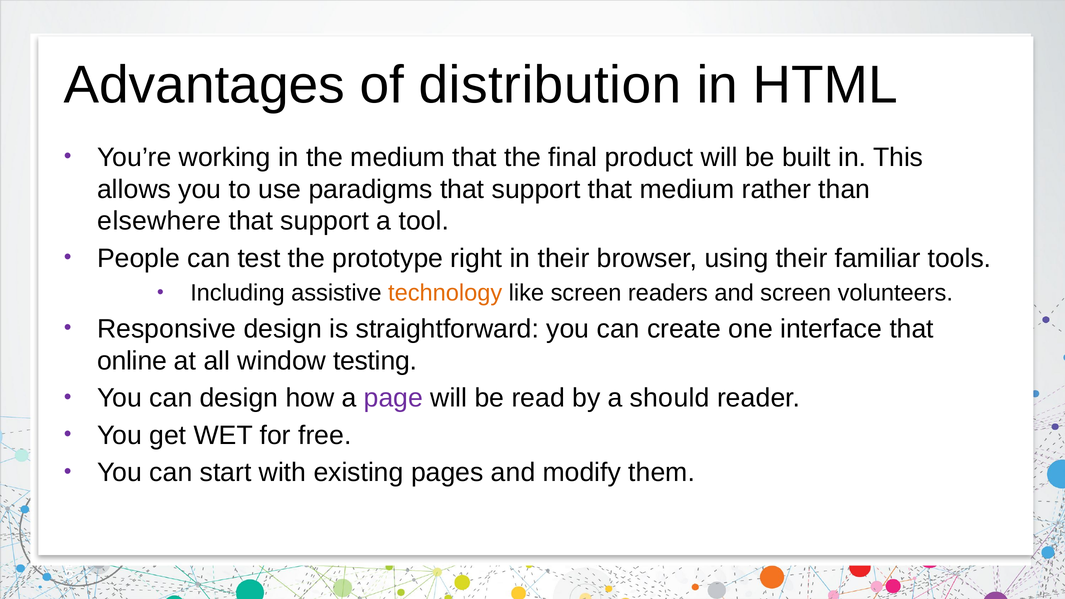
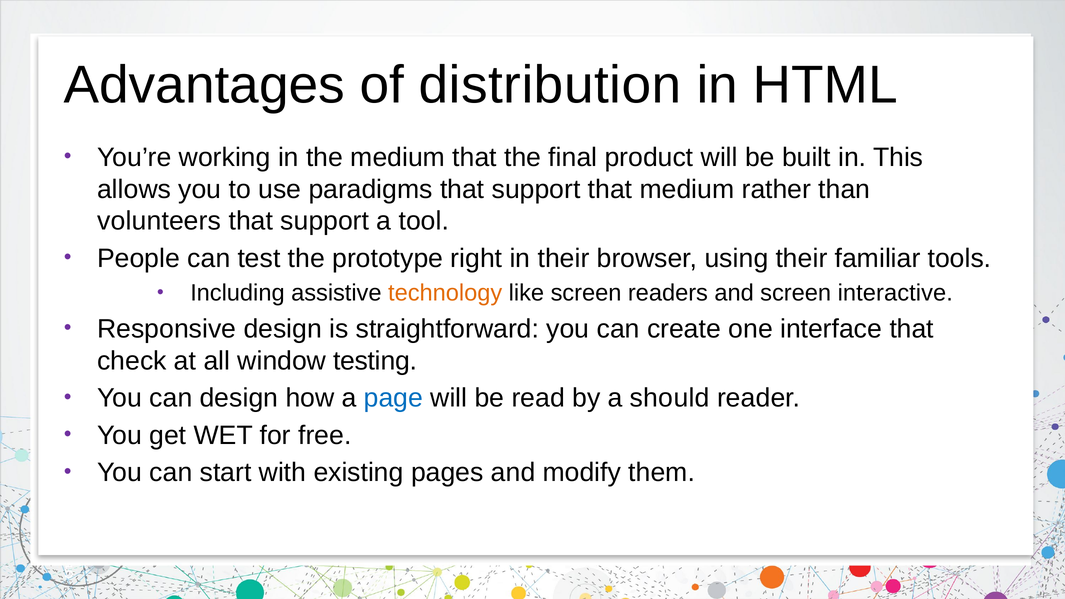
elsewhere: elsewhere -> volunteers (159, 221)
volunteers: volunteers -> interactive (895, 293)
online: online -> check (132, 361)
page colour: purple -> blue (393, 398)
